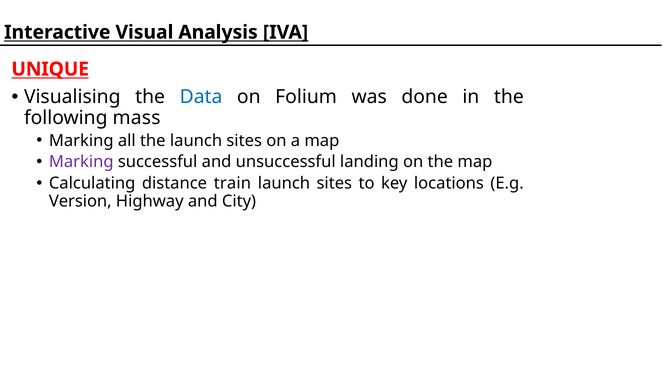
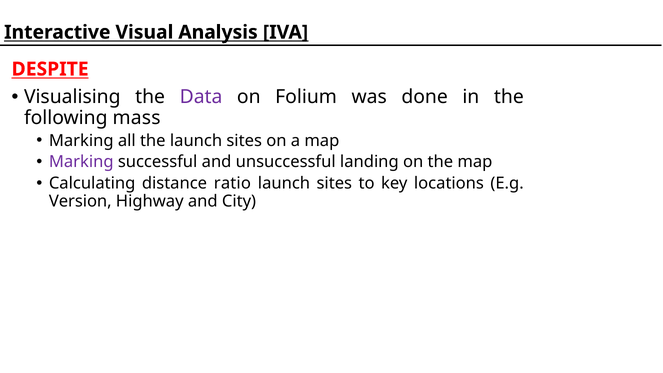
UNIQUE: UNIQUE -> DESPITE (50, 69)
Data colour: blue -> purple (201, 97)
train: train -> ratio (232, 183)
